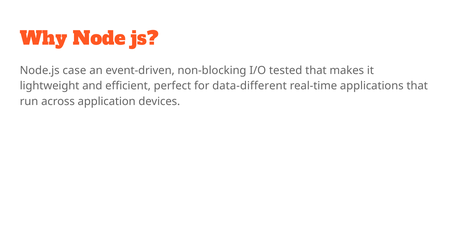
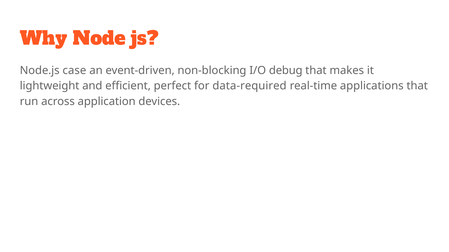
tested: tested -> debug (286, 71)
data-different: data-different -> data-required (250, 86)
